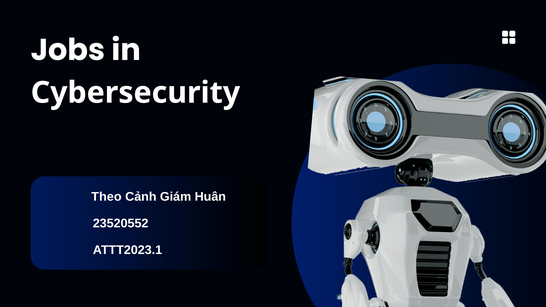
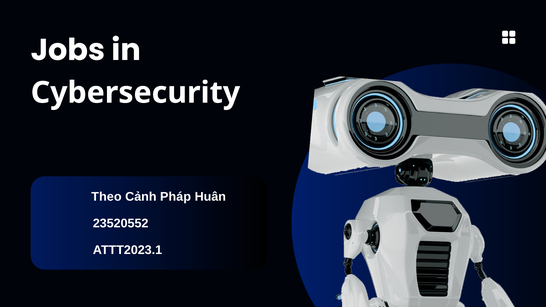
Giám: Giám -> Pháp (176, 197)
